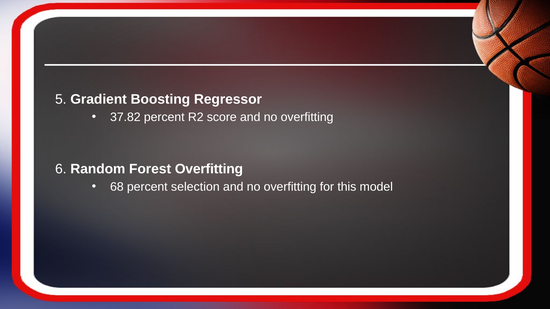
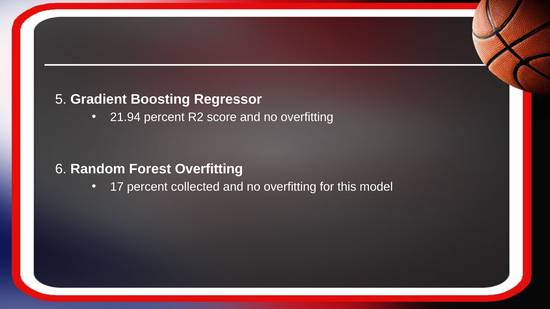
37.82: 37.82 -> 21.94 (125, 117)
68: 68 -> 17 (117, 187)
selection: selection -> collected (195, 187)
